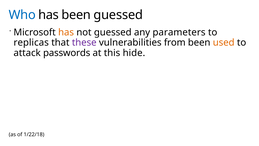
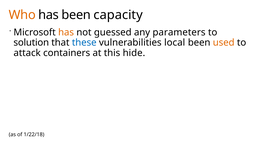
Who colour: blue -> orange (22, 15)
been guessed: guessed -> capacity (118, 15)
replicas: replicas -> solution (31, 43)
these colour: purple -> blue (84, 43)
from: from -> local (175, 43)
passwords: passwords -> containers (67, 53)
